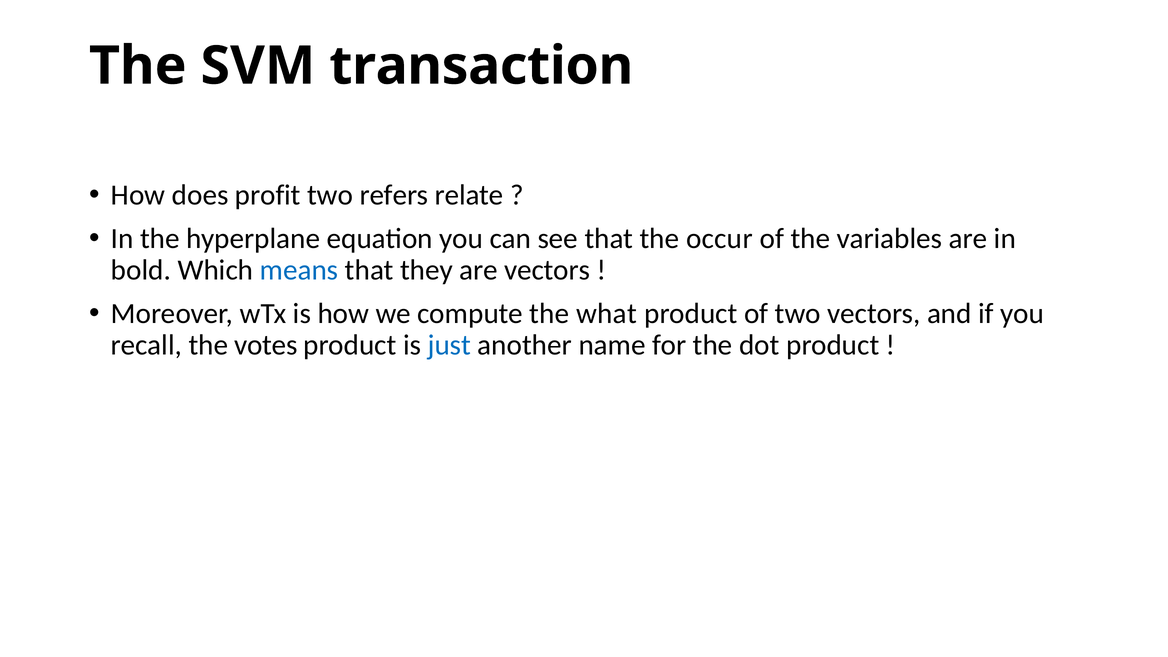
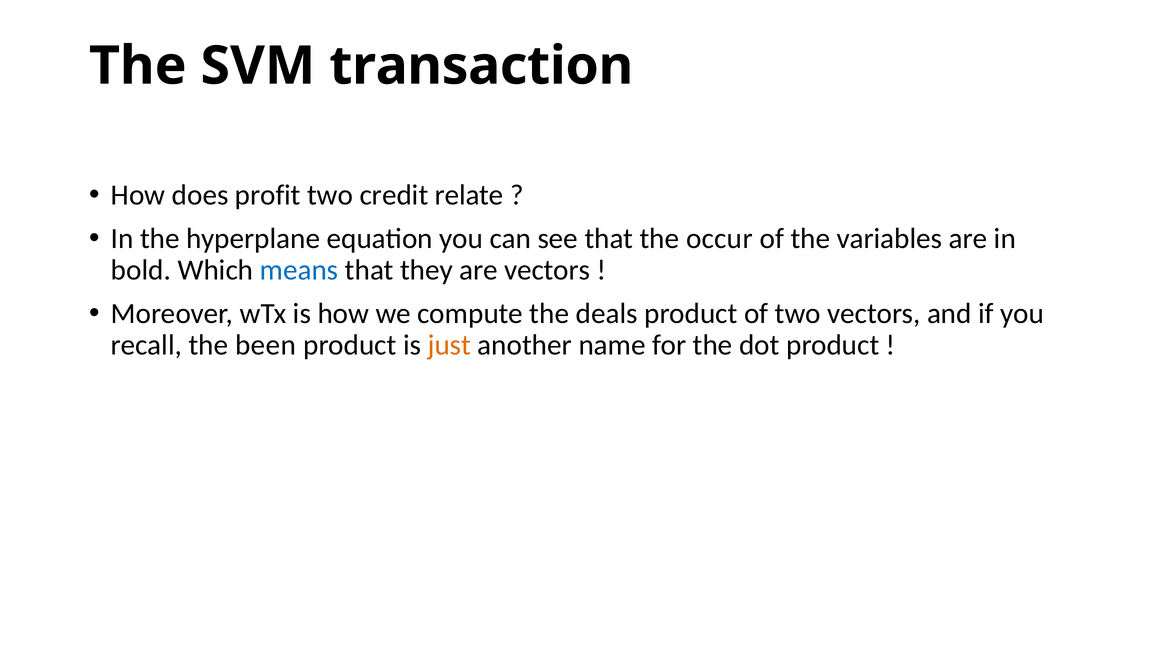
refers: refers -> credit (394, 195)
what: what -> deals (607, 314)
votes: votes -> been (266, 345)
just colour: blue -> orange (449, 345)
